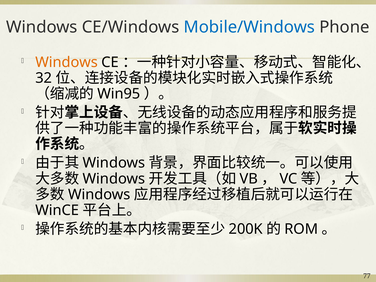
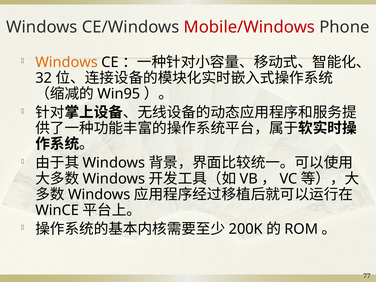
Mobile/Windows colour: blue -> red (249, 27)
